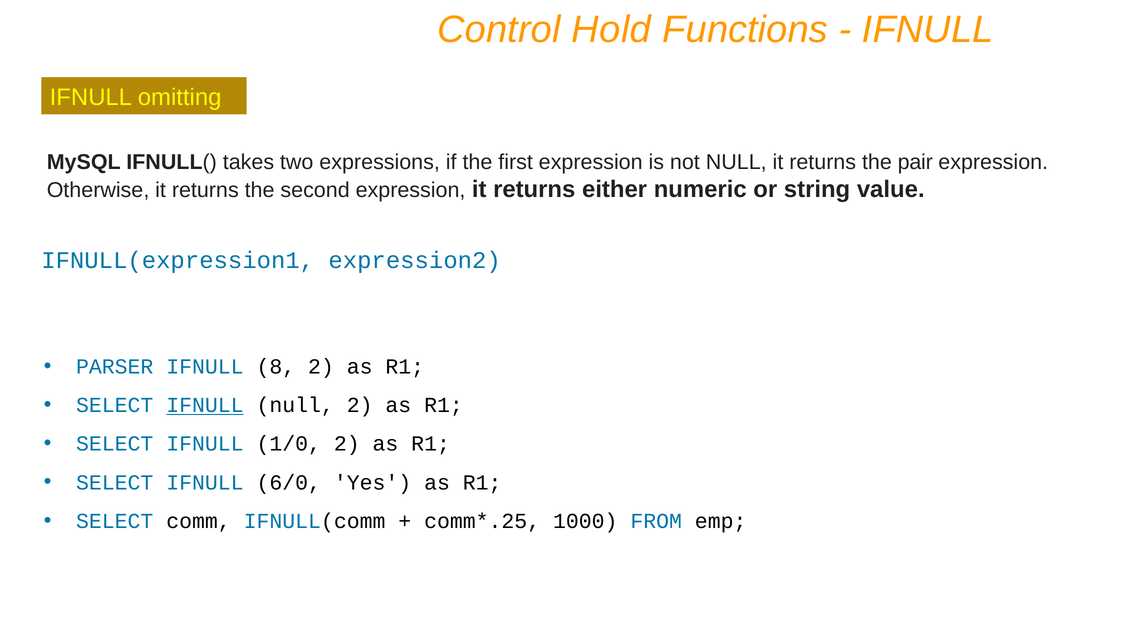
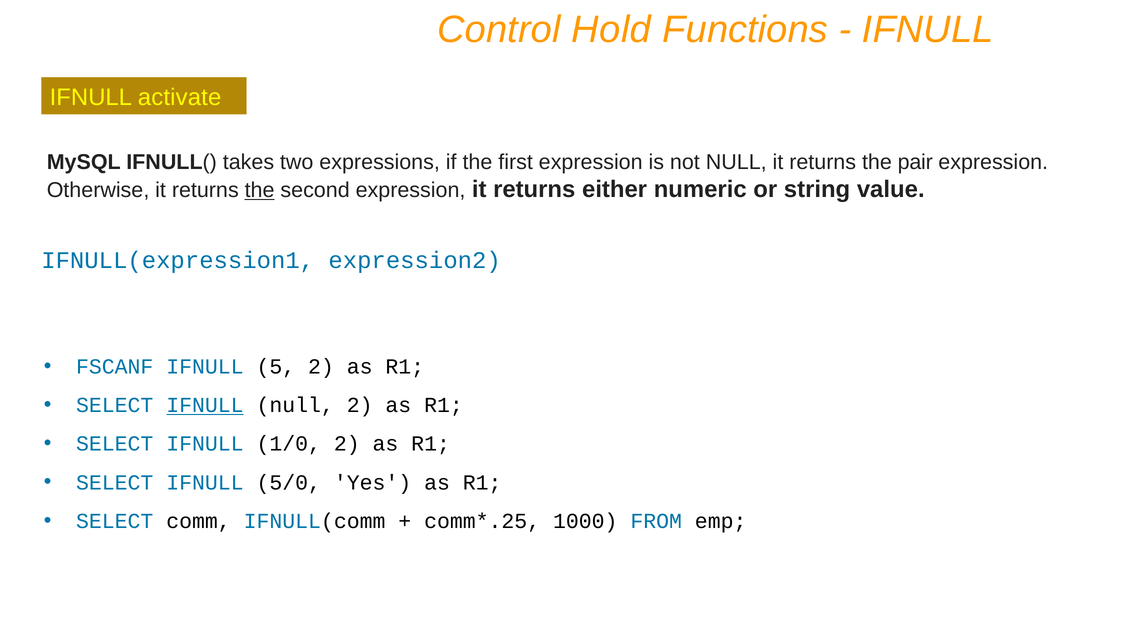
omitting: omitting -> activate (180, 98)
the underline: none -> present (260, 190)
PARSER: PARSER -> FSCANF (115, 367)
8: 8 -> 5 (276, 367)
6/0: 6/0 -> 5/0 (289, 483)
